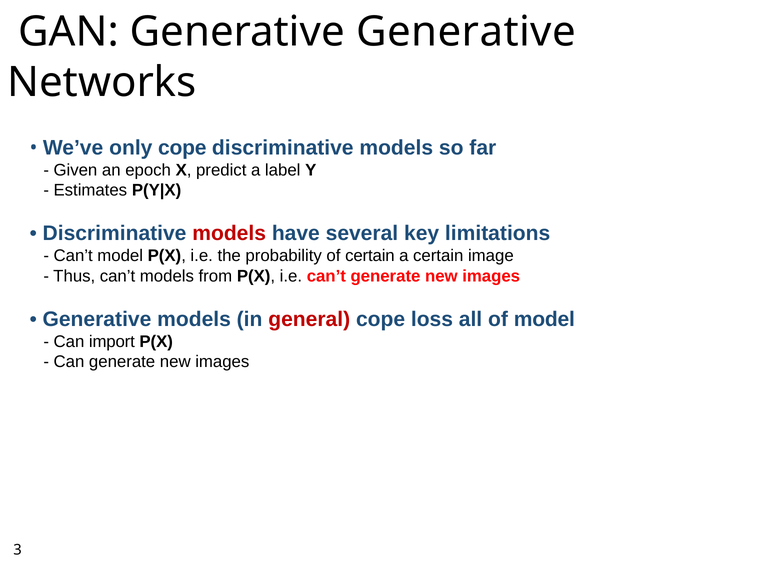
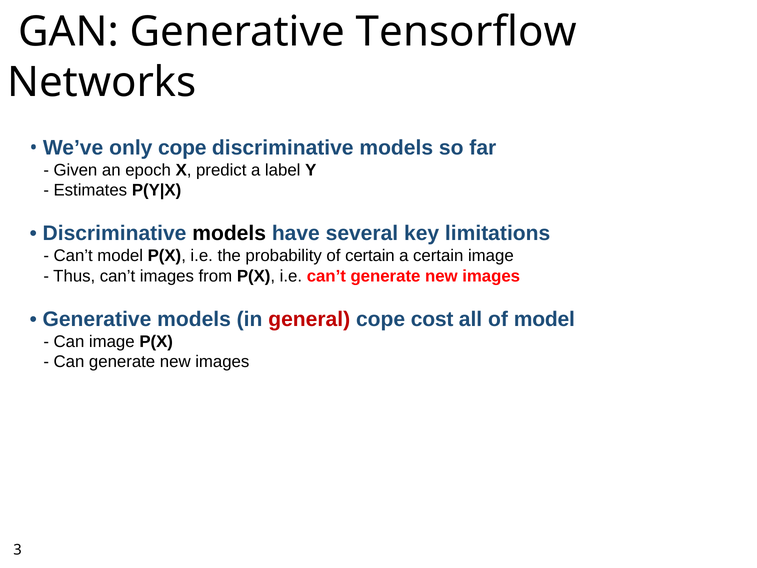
Generative Generative: Generative -> Tensorflow (466, 32)
models colour: red -> black (229, 233)
can’t models: models -> images (167, 276)
loss: loss -> cost (432, 319)
Can import: import -> image (112, 342)
